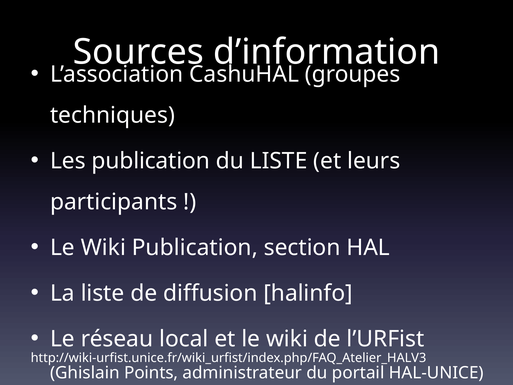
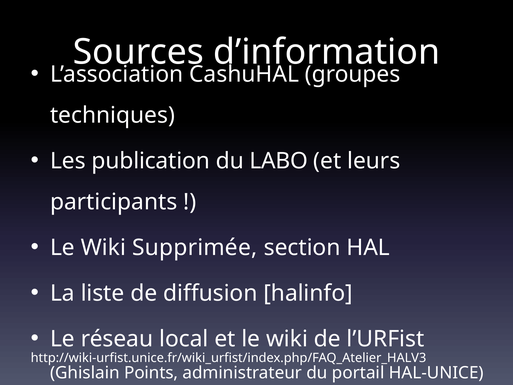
du LISTE: LISTE -> LABO (279, 161)
Wiki Publication: Publication -> Supprimée (195, 247)
